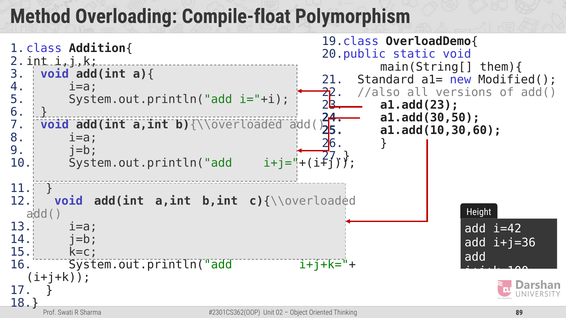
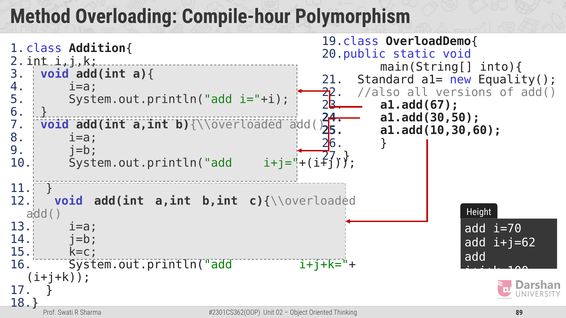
Compile-float: Compile-float -> Compile-hour (236, 16)
them){: them){ -> into){ (501, 67)
Modified(: Modified( -> Equality( (517, 80)
a1.add(23: a1.add(23 -> a1.add(67 (419, 105)
i=42: i=42 -> i=70 (507, 229)
i+j=36: i+j=36 -> i+j=62 (514, 243)
